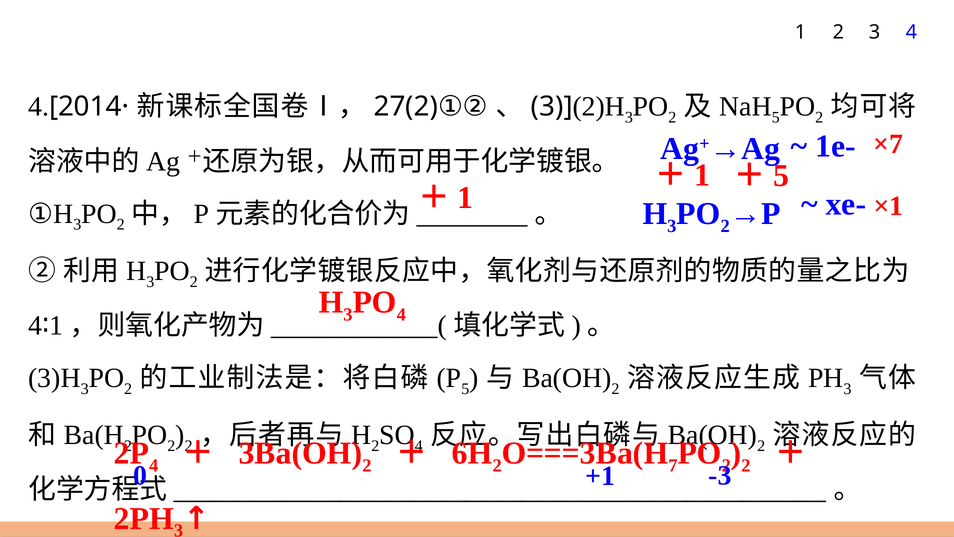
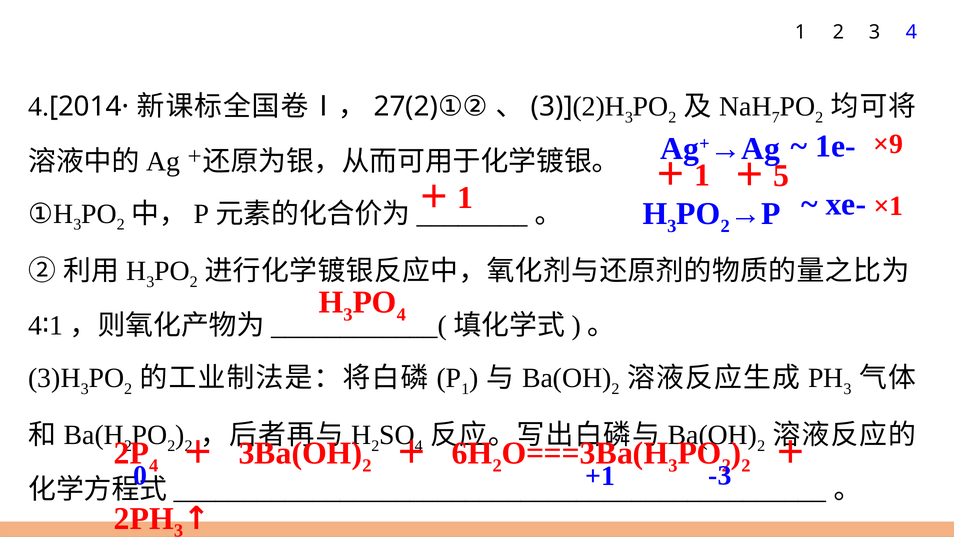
5: 5 -> 7 (776, 118)
×7: ×7 -> ×9 (888, 144)
5: 5 -> 1 (465, 389)
7: 7 -> 3 (673, 466)
